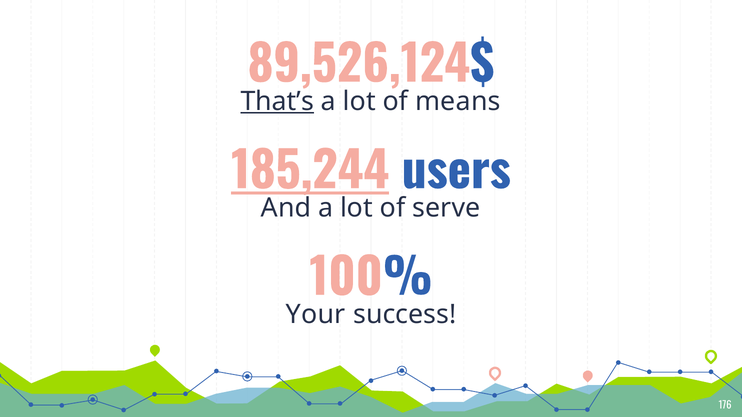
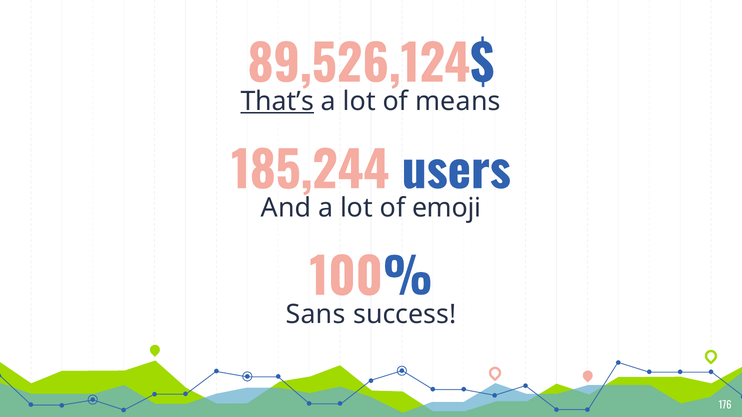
185,244 underline: present -> none (310, 172)
serve: serve -> emoji (447, 208)
Your: Your -> Sans (316, 315)
